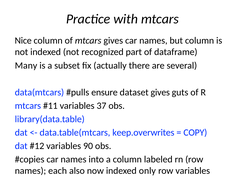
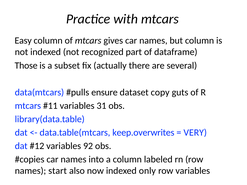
Nice: Nice -> Easy (23, 41)
Many: Many -> Those (26, 66)
dataset gives: gives -> copy (160, 92)
37: 37 -> 31 (101, 106)
COPY: COPY -> VERY (195, 133)
90: 90 -> 92 (88, 146)
each: each -> start (58, 171)
